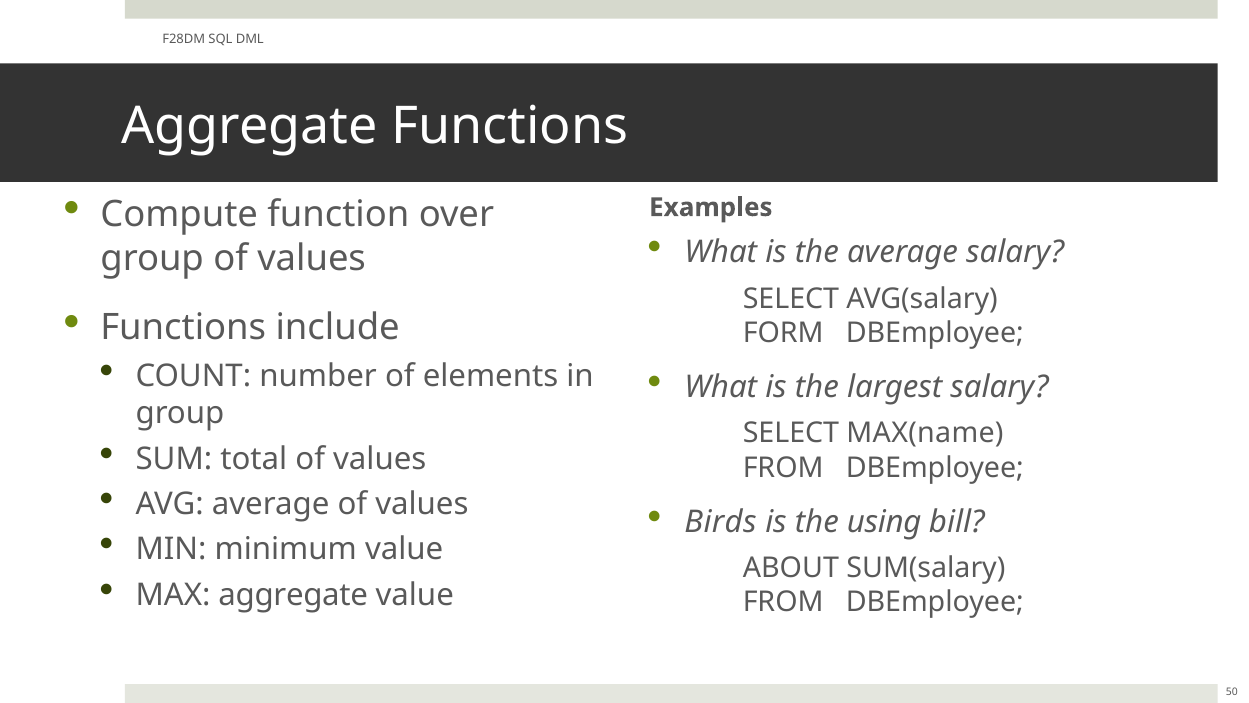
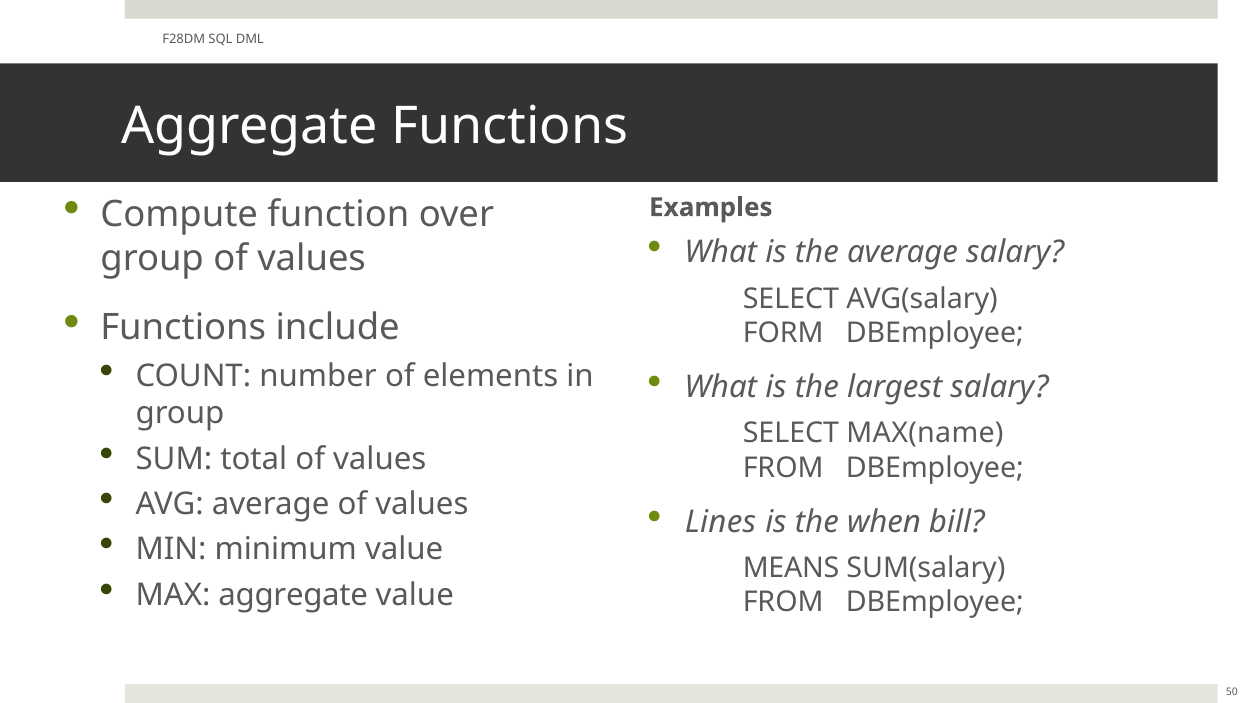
Birds: Birds -> Lines (721, 522)
using: using -> when (884, 522)
ABOUT: ABOUT -> MEANS (791, 568)
